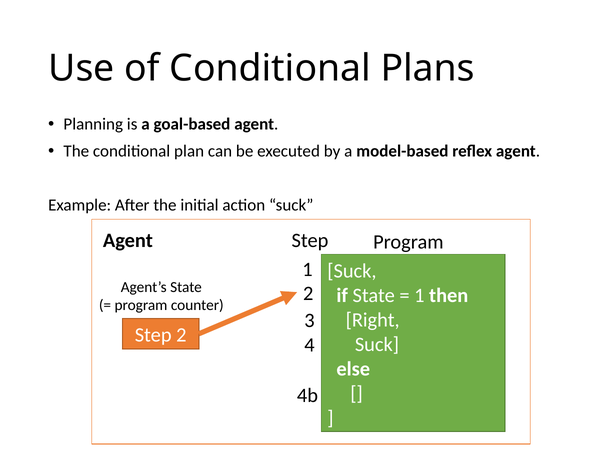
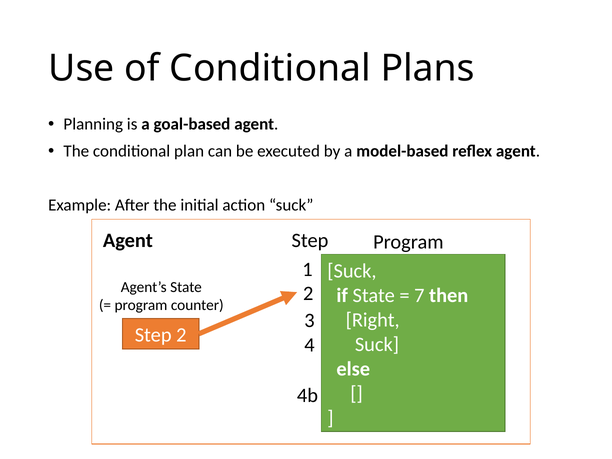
1: 1 -> 7 (419, 295)
